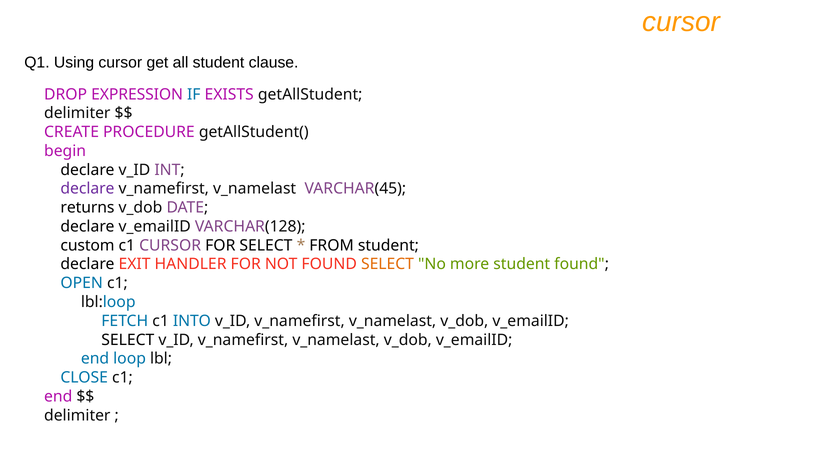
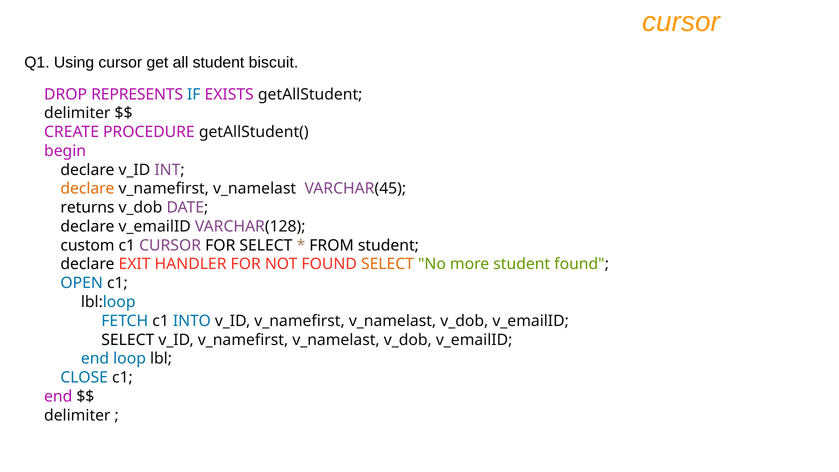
clause: clause -> biscuit (274, 63)
EXPRESSION: EXPRESSION -> REPRESENTS (137, 94)
declare colour: purple -> orange (87, 189)
